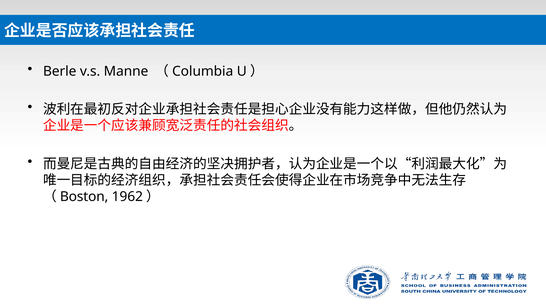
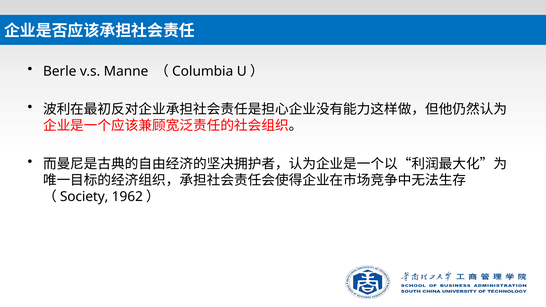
Boston: Boston -> Society (84, 197)
